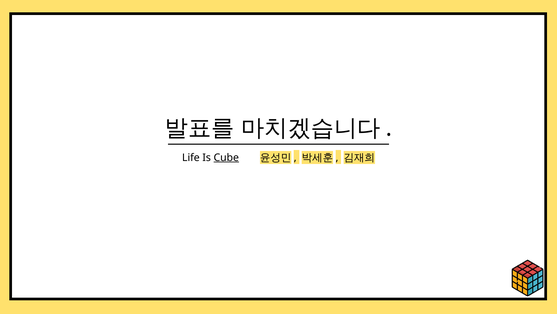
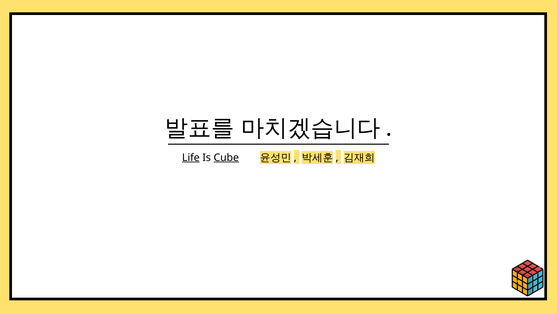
Life underline: none -> present (191, 157)
